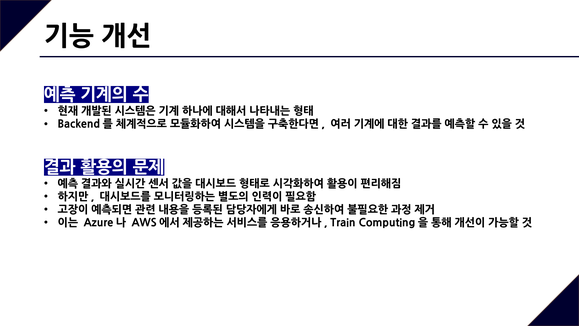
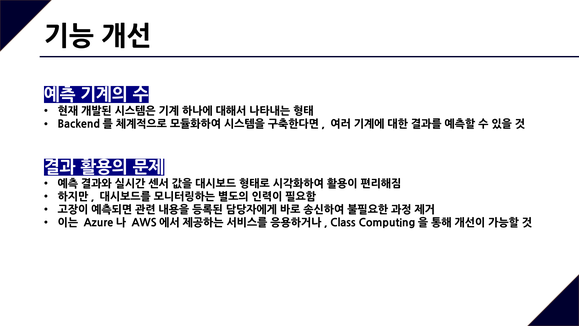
Train: Train -> Class (343, 223)
